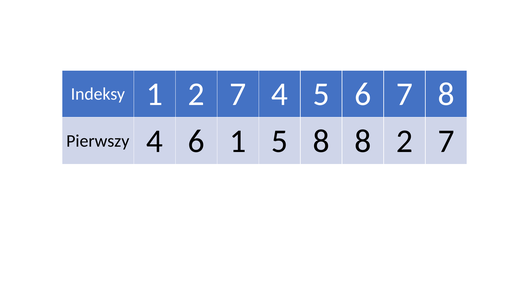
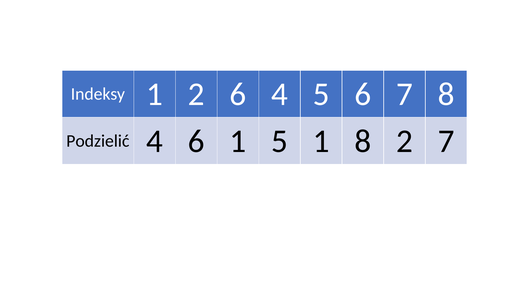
1 2 7: 7 -> 6 (238, 94)
Pierwszy: Pierwszy -> Podzielić (98, 141)
5 8: 8 -> 1 (321, 141)
